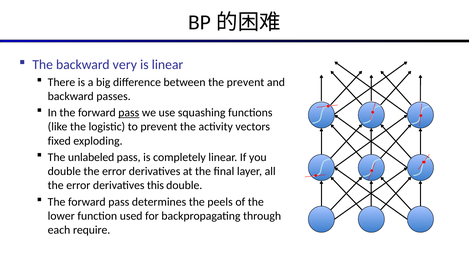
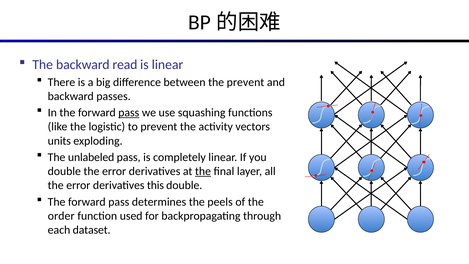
very: very -> read (125, 65)
fixed: fixed -> units (59, 141)
the underline: none -> present (203, 171)
lower: lower -> order (61, 216)
require: require -> dataset (92, 230)
